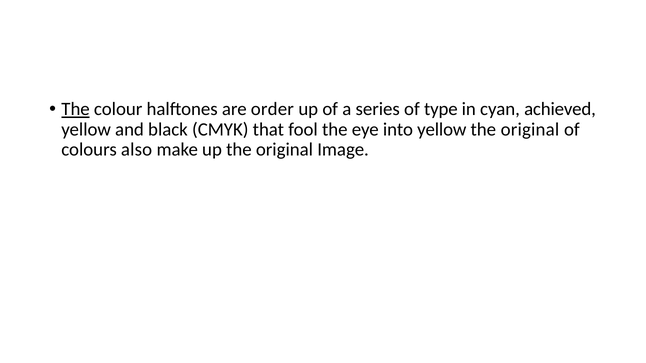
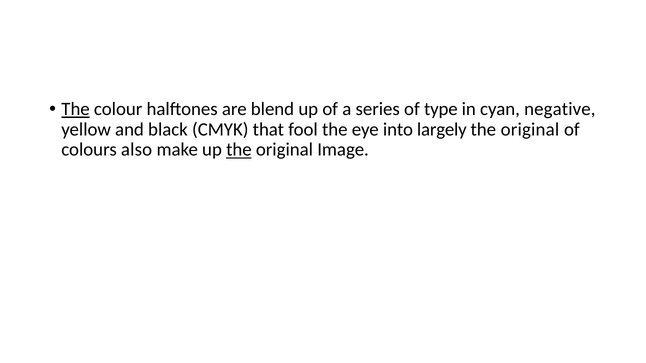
order: order -> blend (272, 109)
achieved: achieved -> negative (560, 109)
into yellow: yellow -> largely (442, 130)
the underline: none -> present (239, 150)
